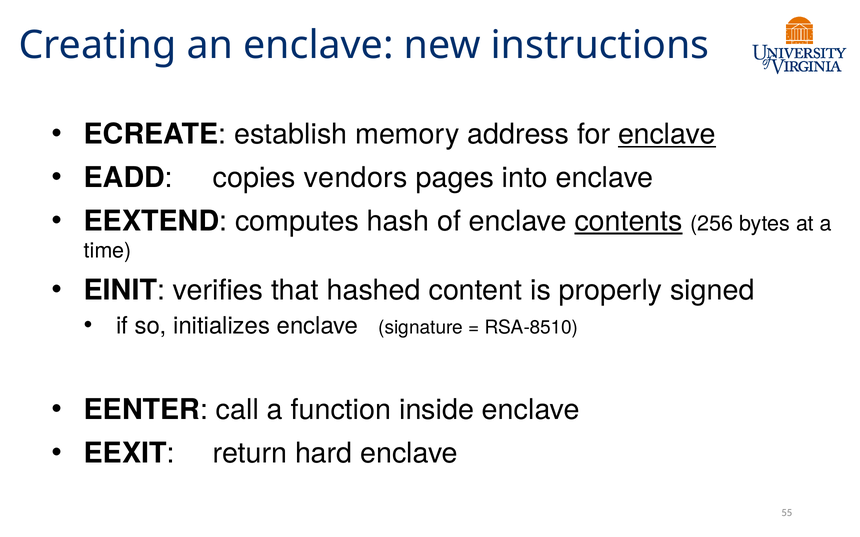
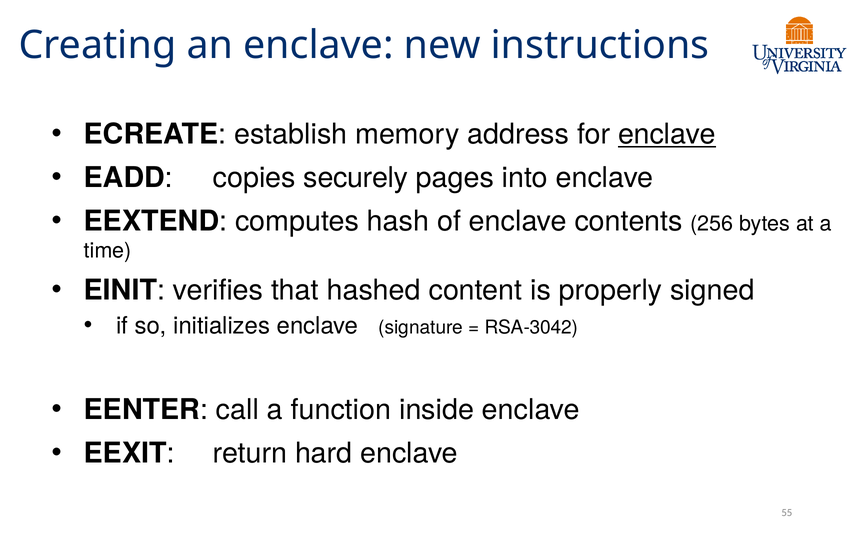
vendors: vendors -> securely (356, 178)
contents underline: present -> none (629, 221)
RSA-8510: RSA-8510 -> RSA-3042 (531, 328)
